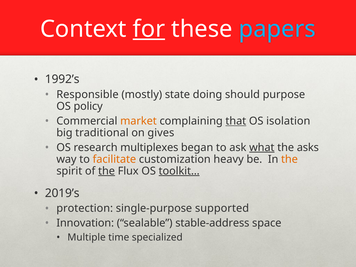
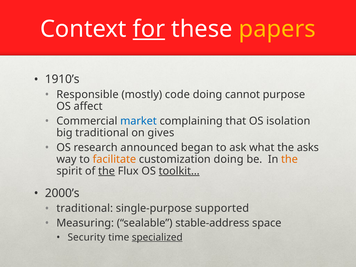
papers colour: light blue -> yellow (277, 29)
1992’s: 1992’s -> 1910’s (62, 79)
state: state -> code (177, 95)
should: should -> cannot (242, 95)
policy: policy -> affect (88, 106)
market colour: orange -> blue (138, 121)
that underline: present -> none (236, 121)
multiplexes: multiplexes -> announced (149, 147)
what underline: present -> none (262, 147)
customization heavy: heavy -> doing (229, 159)
2019’s: 2019’s -> 2000’s (62, 193)
protection: protection -> traditional (85, 208)
Innovation: Innovation -> Measuring (85, 223)
Multiple: Multiple -> Security (86, 237)
specialized underline: none -> present (157, 237)
